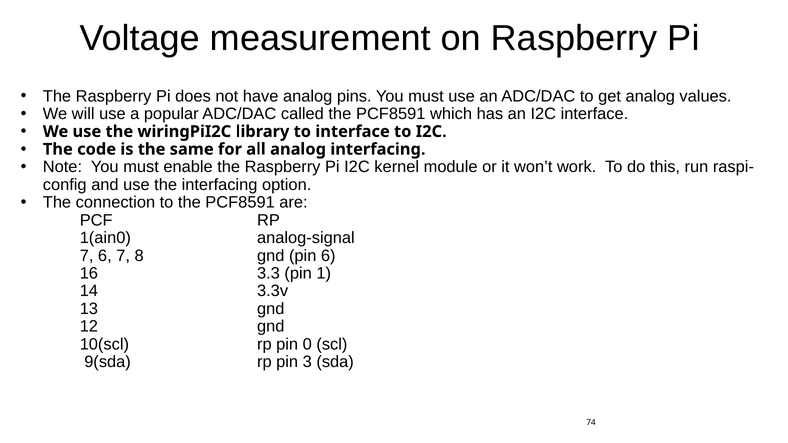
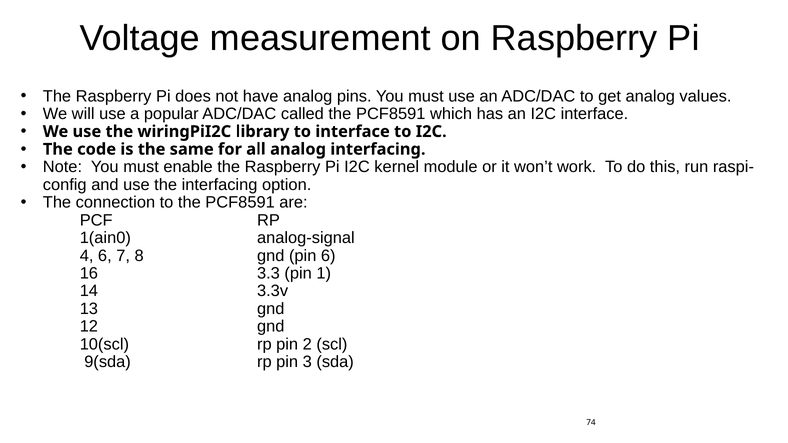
7: 7 -> 4 (87, 256)
0: 0 -> 2 (307, 344)
